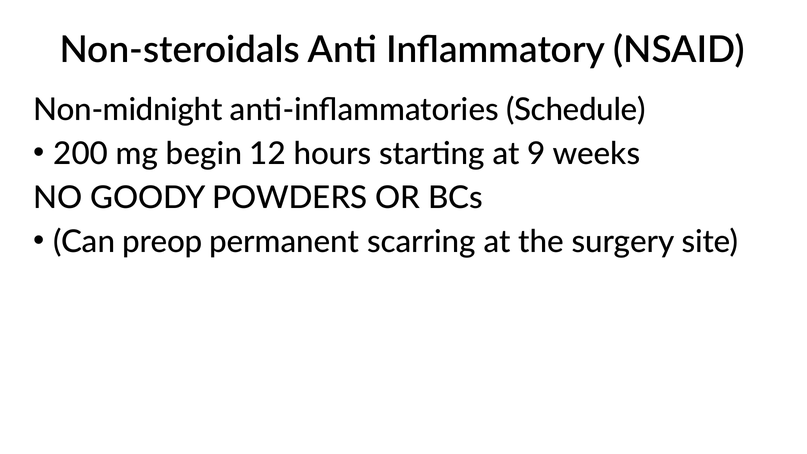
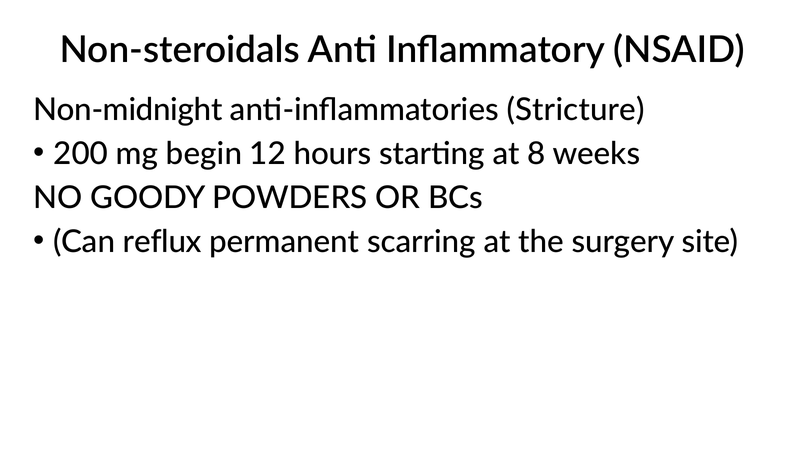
Schedule: Schedule -> Stricture (576, 110)
9: 9 -> 8 (536, 154)
preop: preop -> reflux (162, 242)
